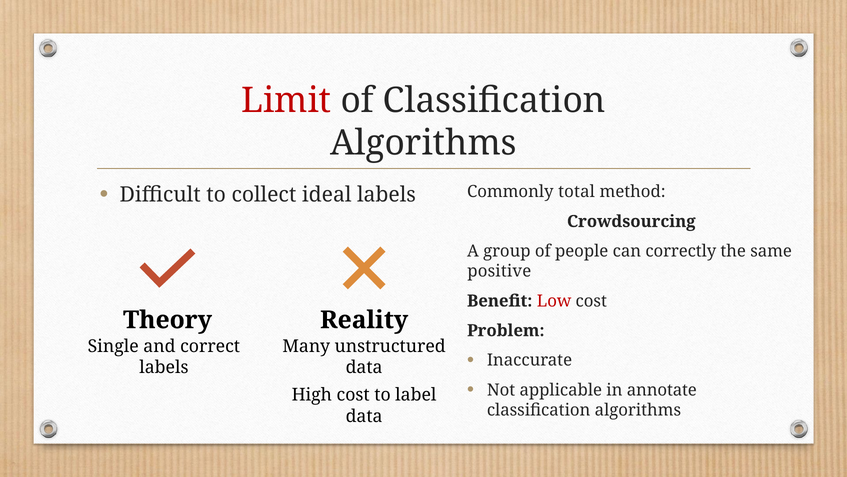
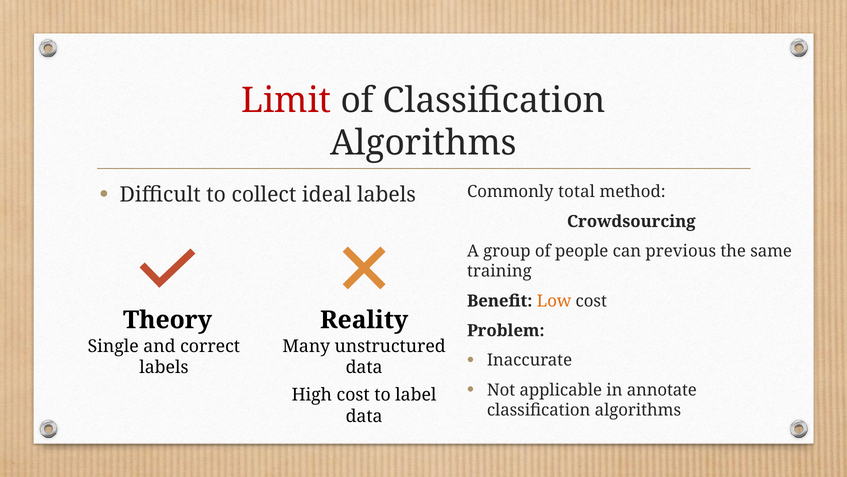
correctly: correctly -> previous (681, 251)
positive: positive -> training (499, 271)
Low colour: red -> orange (554, 301)
